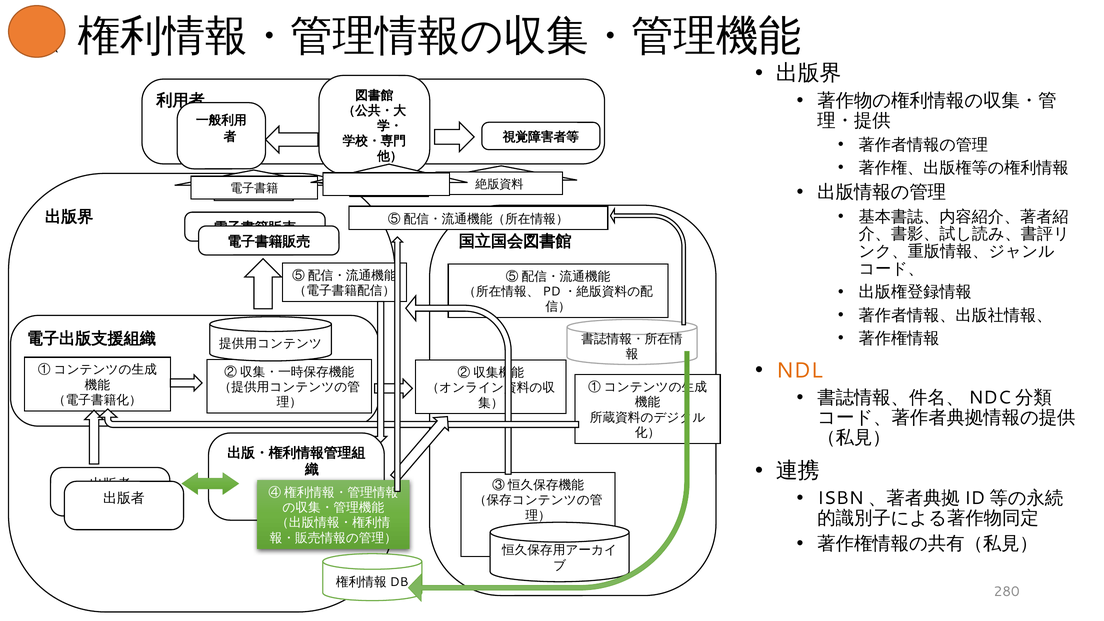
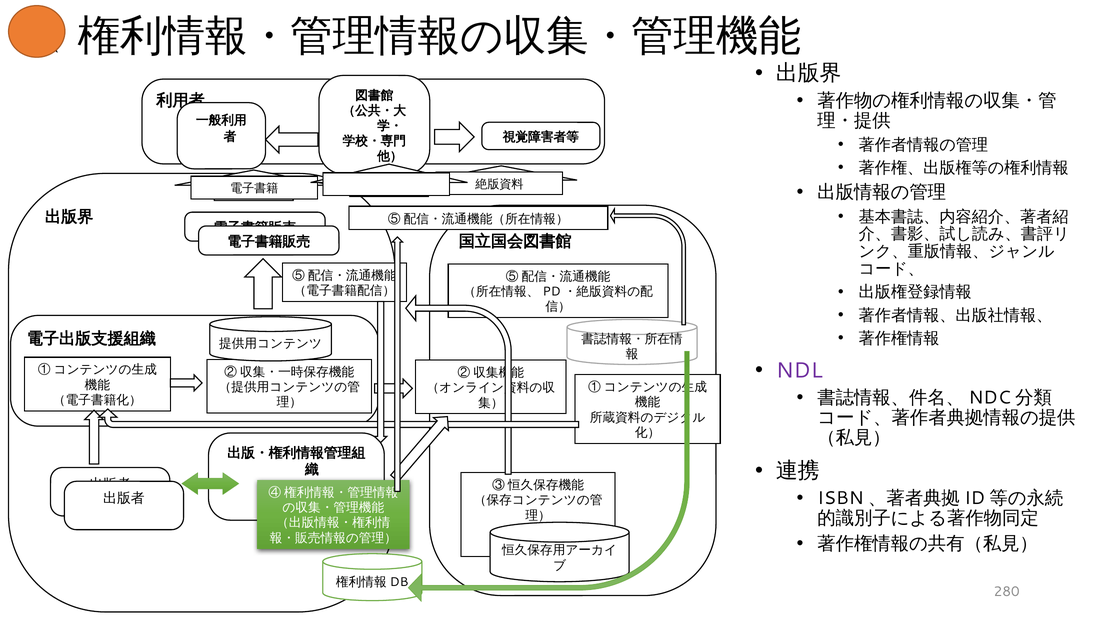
NDL colour: orange -> purple (799, 370)
